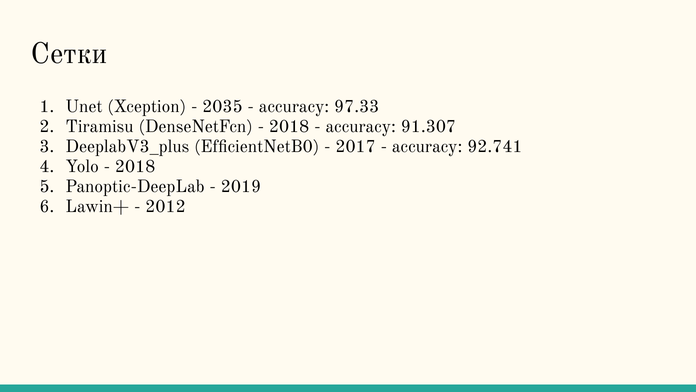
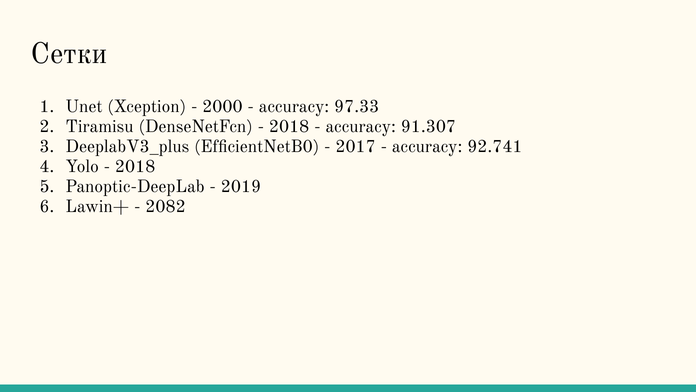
2035: 2035 -> 2000 (222, 106)
2012: 2012 -> 2082 (166, 206)
